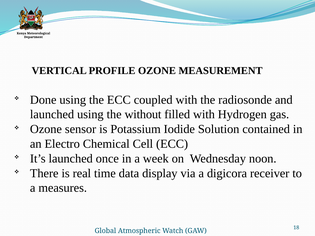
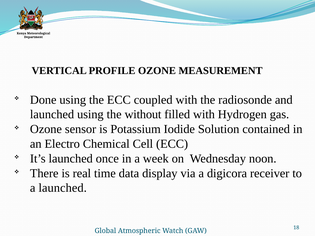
a measures: measures -> launched (63, 188)
